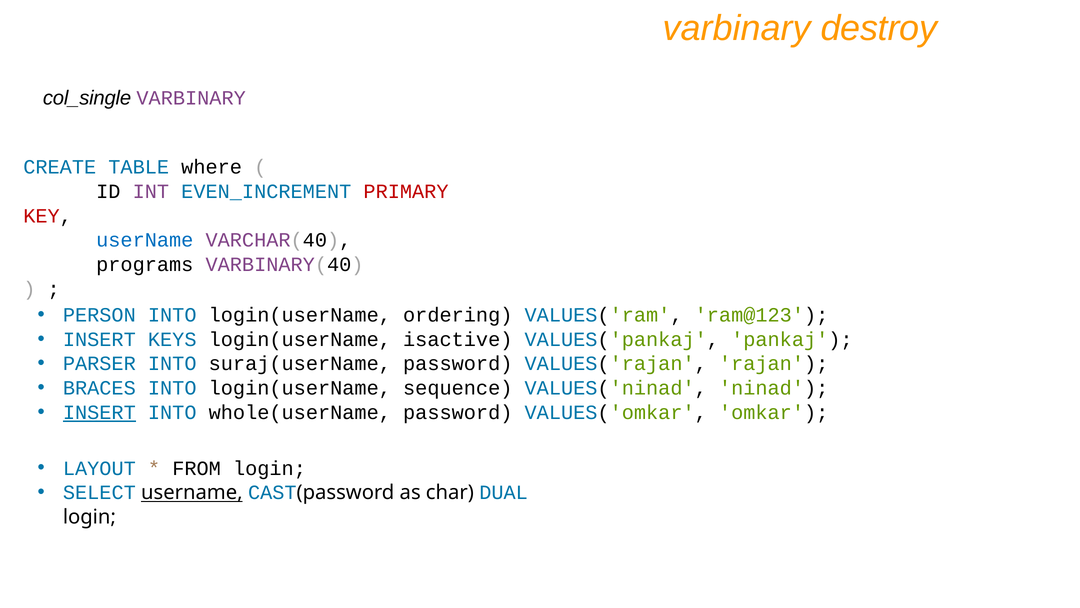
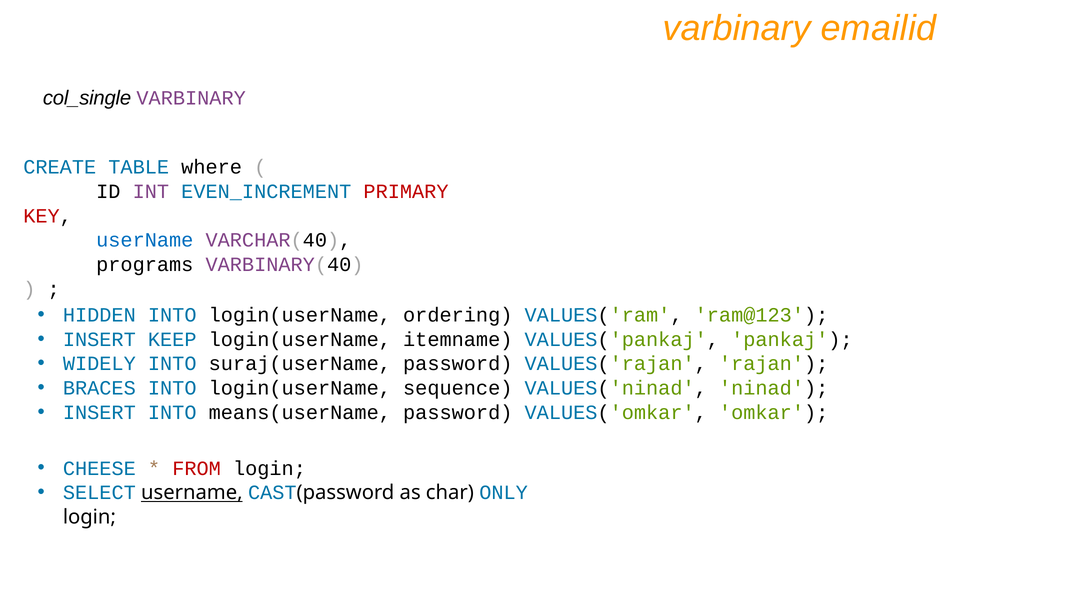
destroy: destroy -> emailid (879, 28)
PERSON: PERSON -> HIDDEN (99, 315)
KEYS: KEYS -> KEEP (172, 339)
isactive: isactive -> itemname (458, 339)
PARSER: PARSER -> WIDELY (99, 363)
INSERT underline: present -> none (99, 412)
whole(userName: whole(userName -> means(userName (300, 412)
LAYOUT: LAYOUT -> CHEESE (99, 468)
FROM colour: black -> red (197, 468)
DUAL: DUAL -> ONLY (504, 492)
